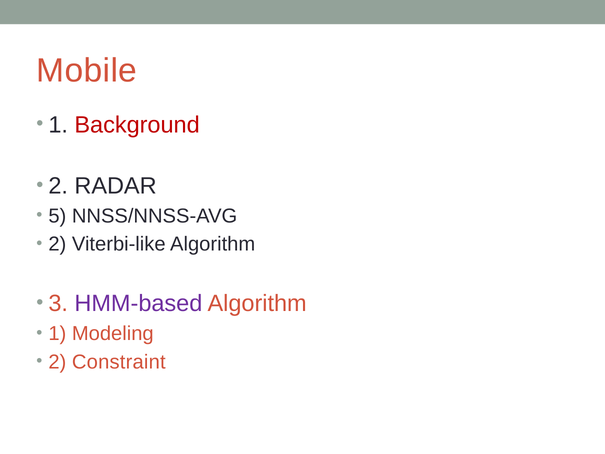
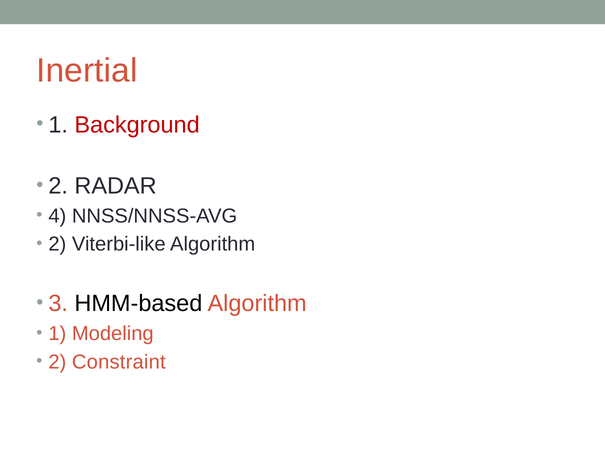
Mobile: Mobile -> Inertial (87, 70)
5: 5 -> 4 (57, 216)
HMM-based colour: purple -> black (138, 303)
